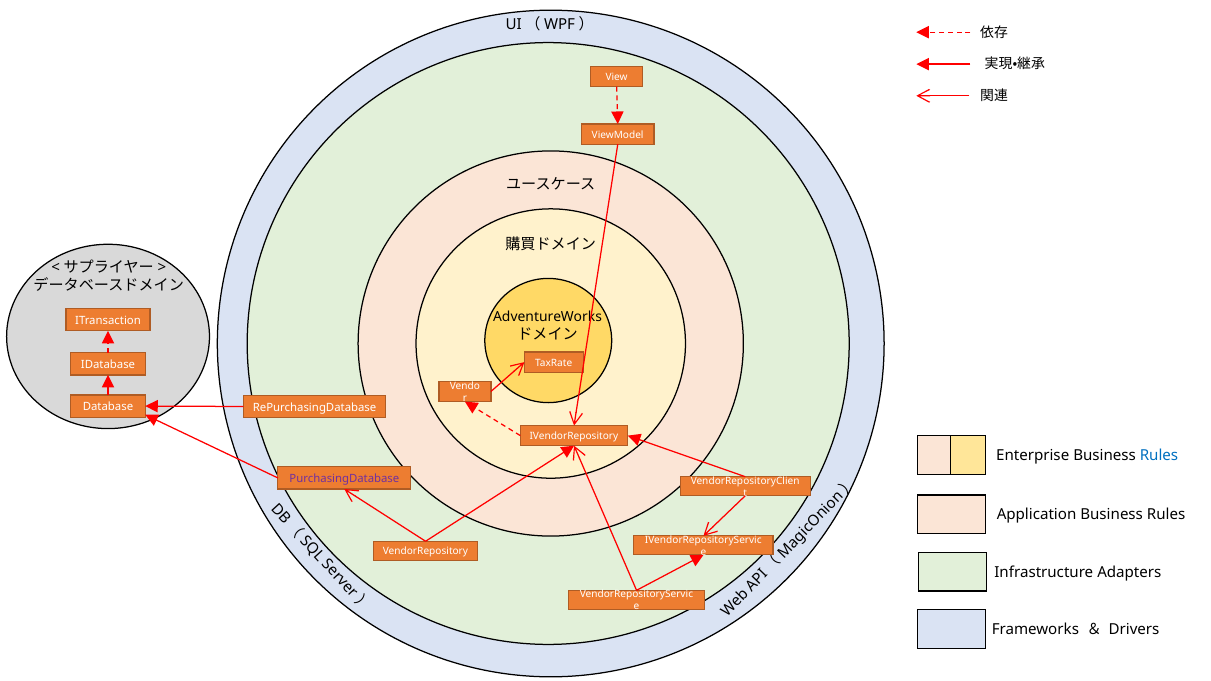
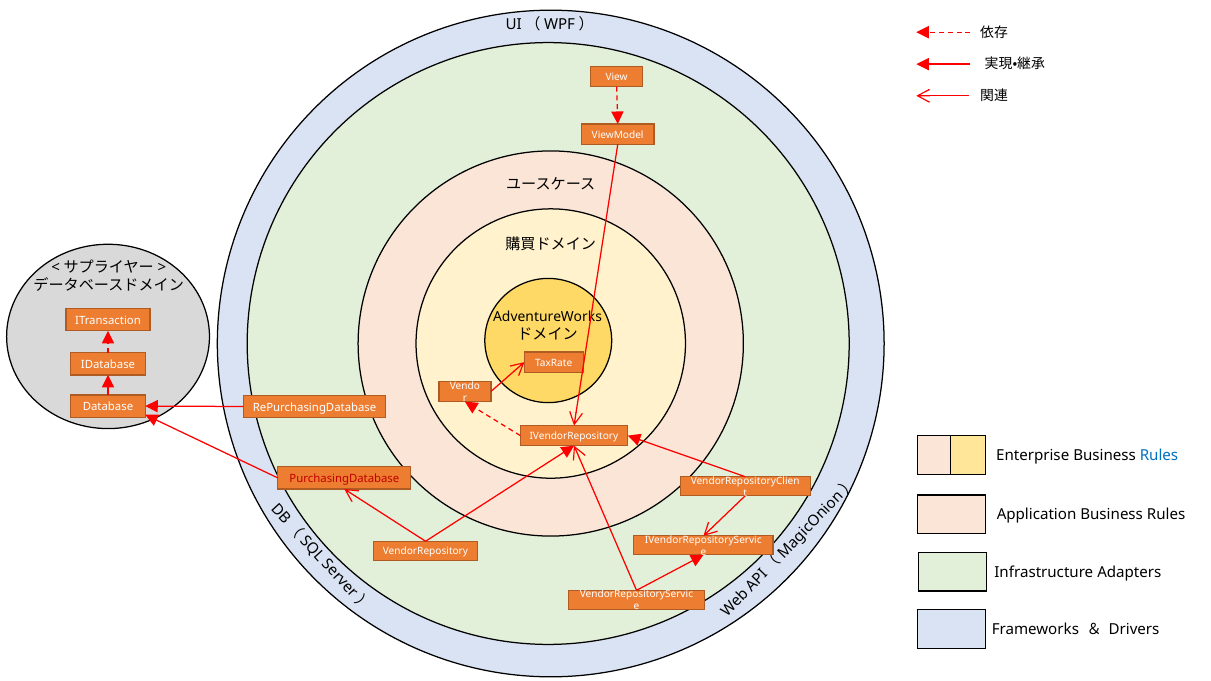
PurchasingDatabase colour: purple -> red (344, 479)
